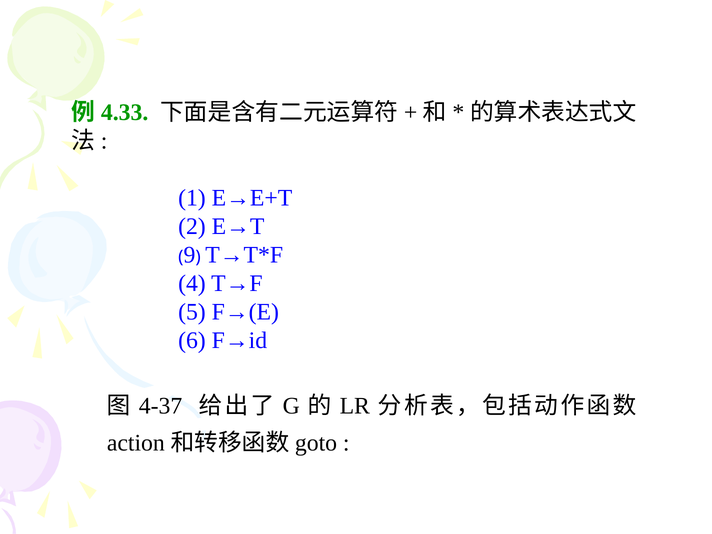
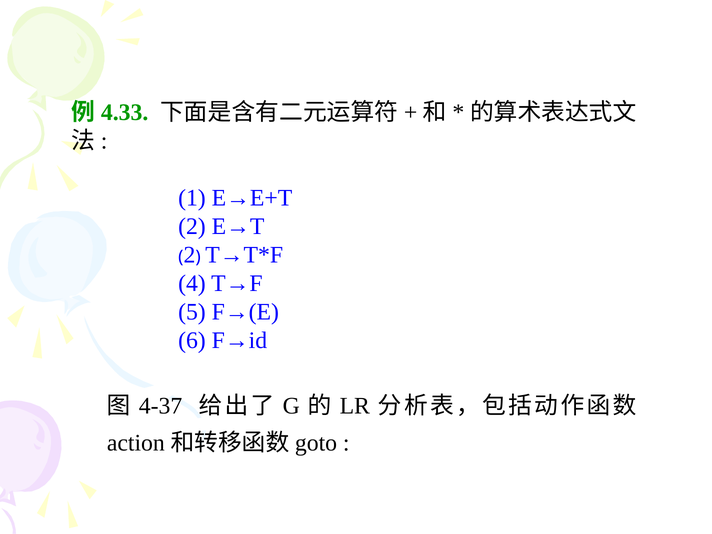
9: 9 -> 2 (189, 255)
